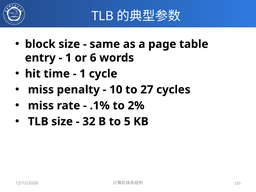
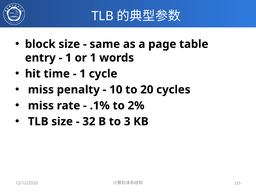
or 6: 6 -> 1 (93, 58)
27: 27 -> 20 (147, 90)
5: 5 -> 3 (127, 122)
